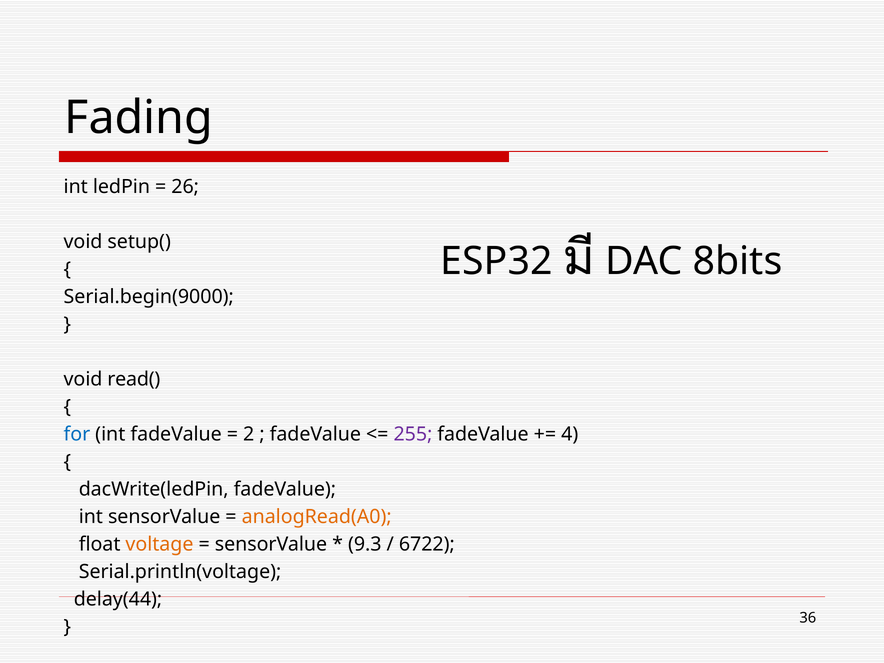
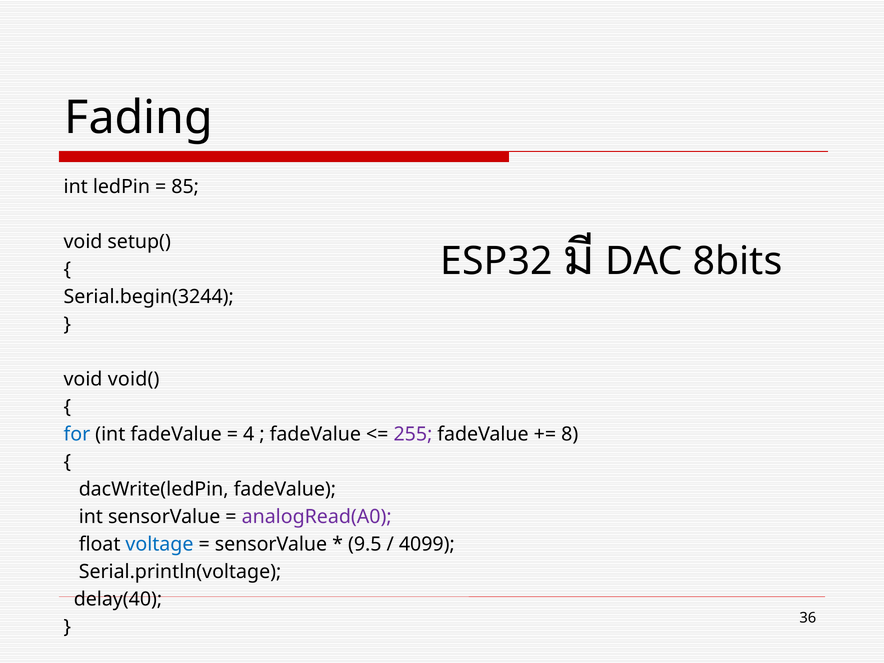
26: 26 -> 85 (185, 187)
Serial.begin(9000: Serial.begin(9000 -> Serial.begin(3244 (149, 297)
read(: read( -> void( (134, 379)
2: 2 -> 4 (249, 434)
4: 4 -> 8 (570, 434)
analogRead(A0 colour: orange -> purple (317, 517)
voltage colour: orange -> blue (159, 544)
9.3: 9.3 -> 9.5 (365, 544)
6722: 6722 -> 4099 (427, 544)
delay(44: delay(44 -> delay(40 (118, 599)
